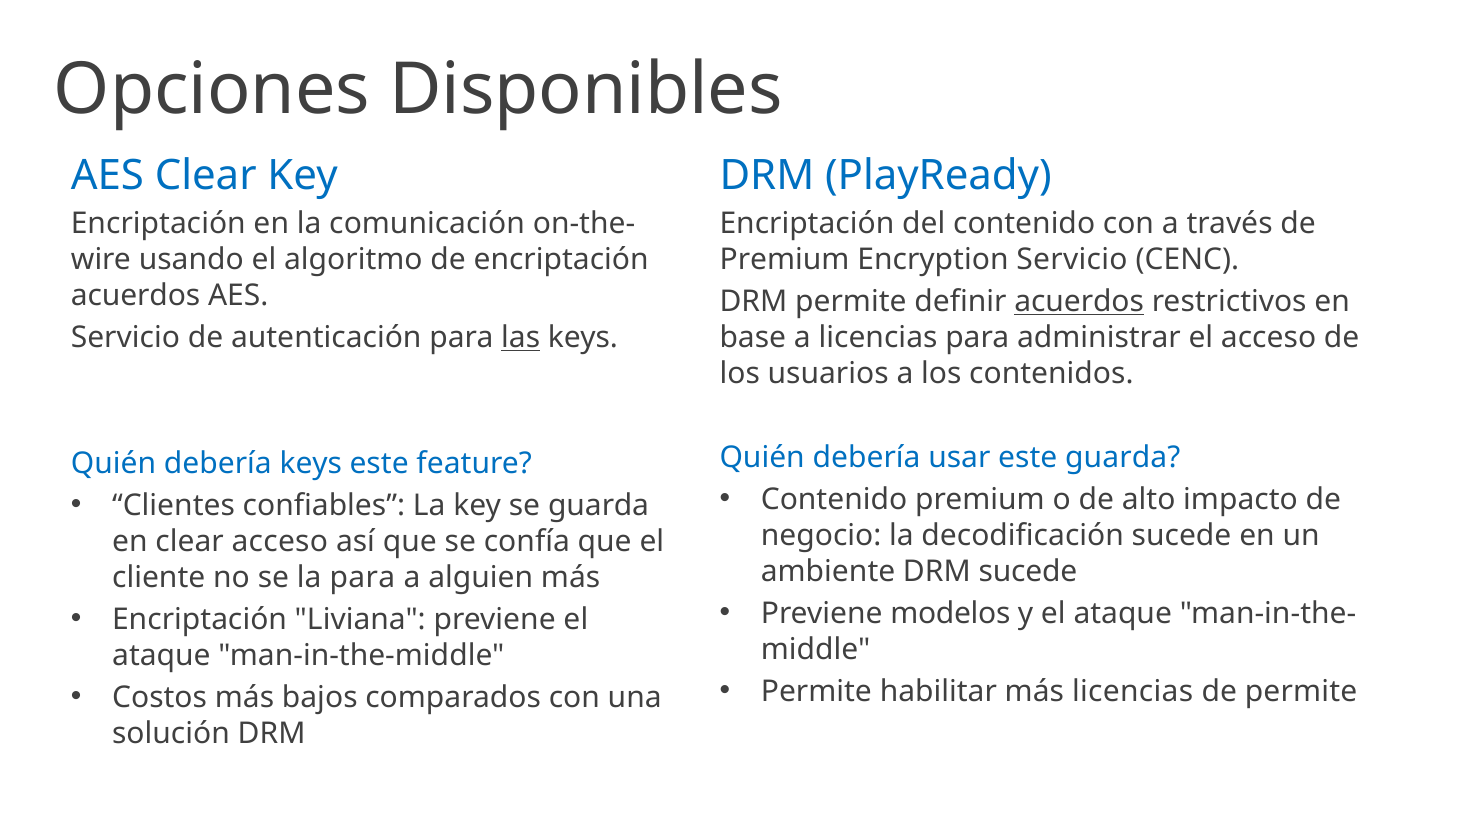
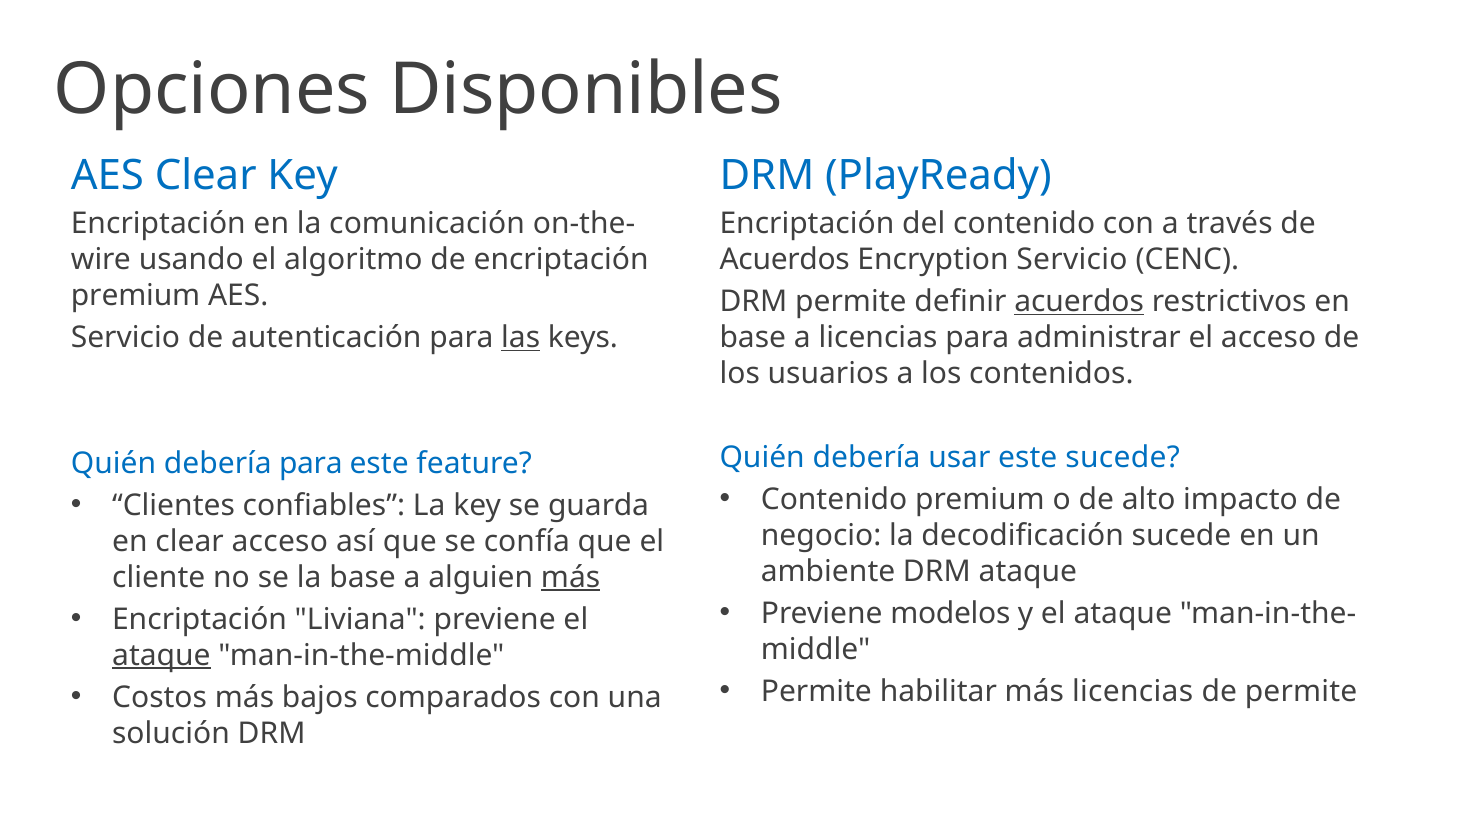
Premium: Premium -> Acuerdos (785, 260)
acuerdos: acuerdos -> premium (136, 296)
este guarda: guarda -> sucede (1123, 458)
debería keys: keys -> para (311, 464)
DRM sucede: sucede -> ataque (1028, 572)
la para: para -> base (363, 578)
más underline: none -> present (571, 578)
ataque underline: none -> present (161, 656)
